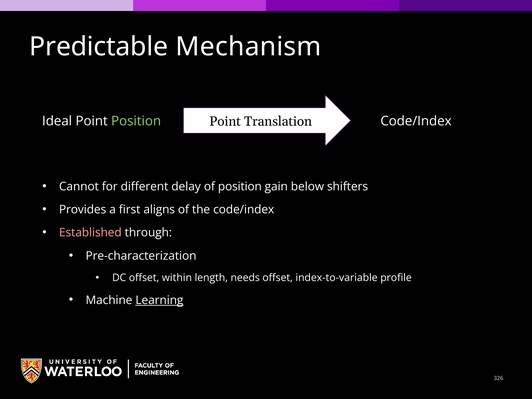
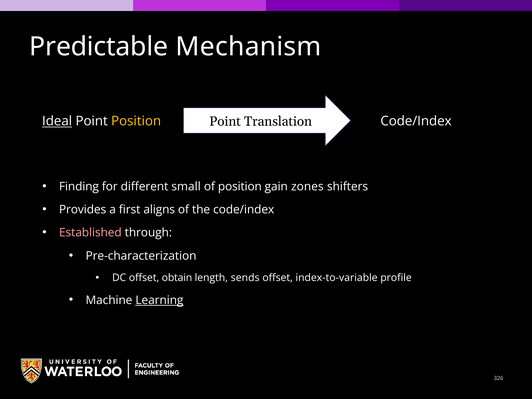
Ideal underline: none -> present (57, 121)
Position colour: light green -> yellow (136, 121)
Cannot: Cannot -> Finding (79, 187)
delay: delay -> small (186, 187)
below: below -> zones (307, 187)
within: within -> obtain (177, 278)
needs: needs -> sends (245, 278)
